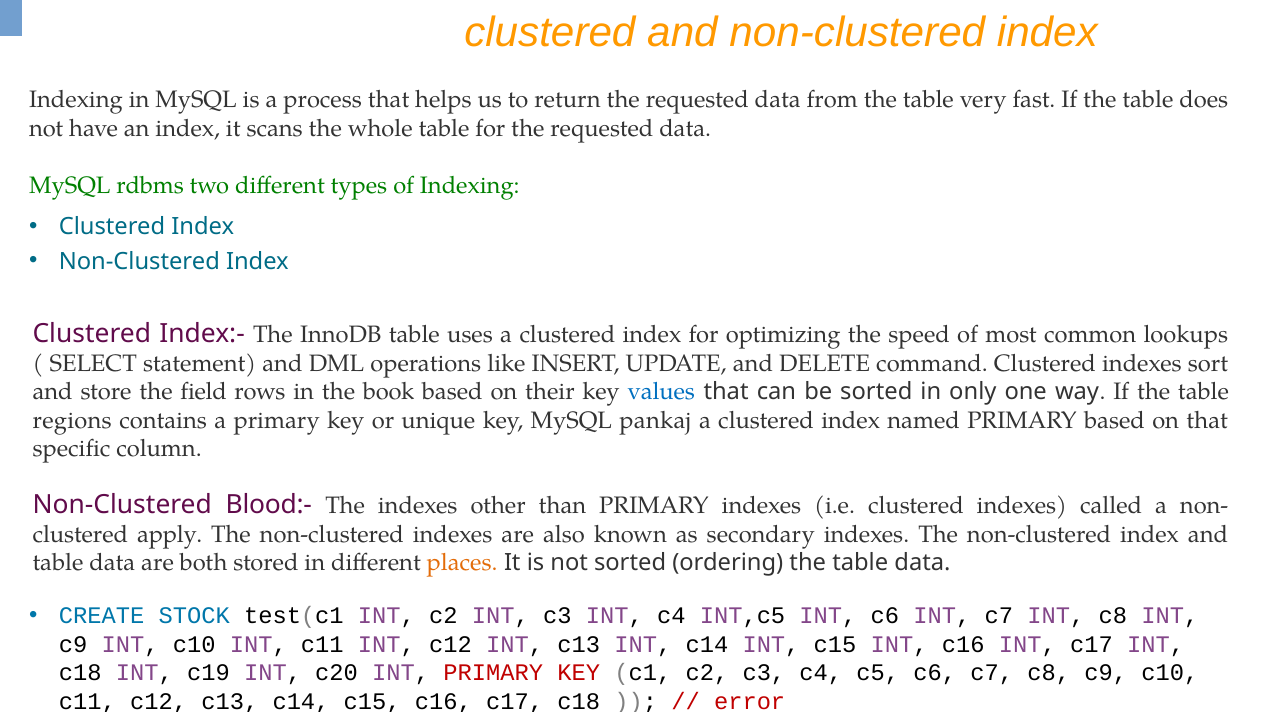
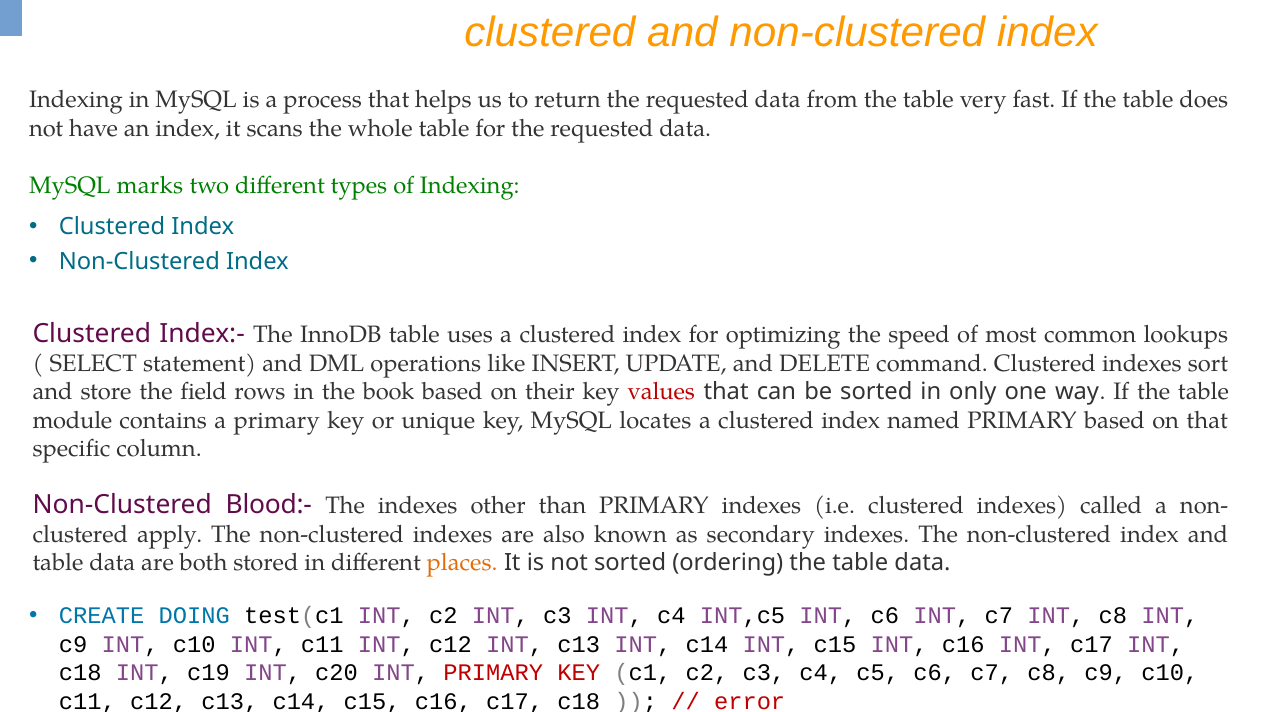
rdbms: rdbms -> marks (150, 185)
values colour: blue -> red (661, 392)
regions: regions -> module (72, 420)
pankaj: pankaj -> locates (655, 420)
STOCK: STOCK -> DOING (194, 616)
